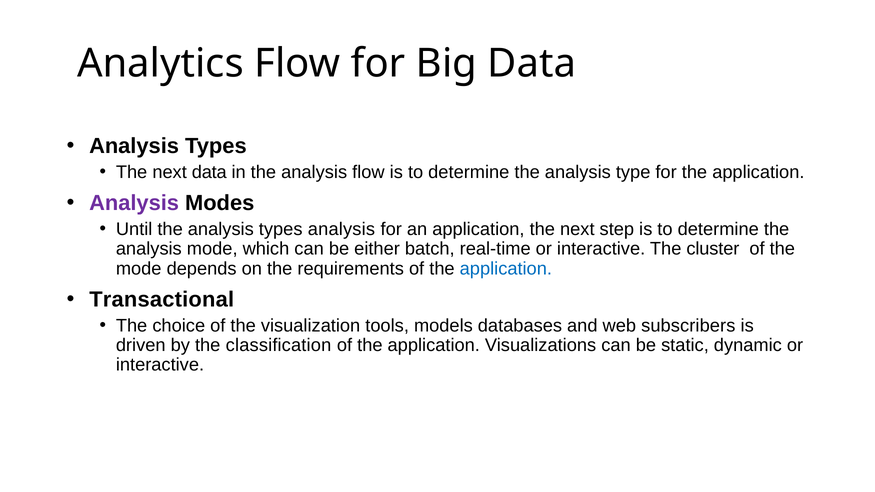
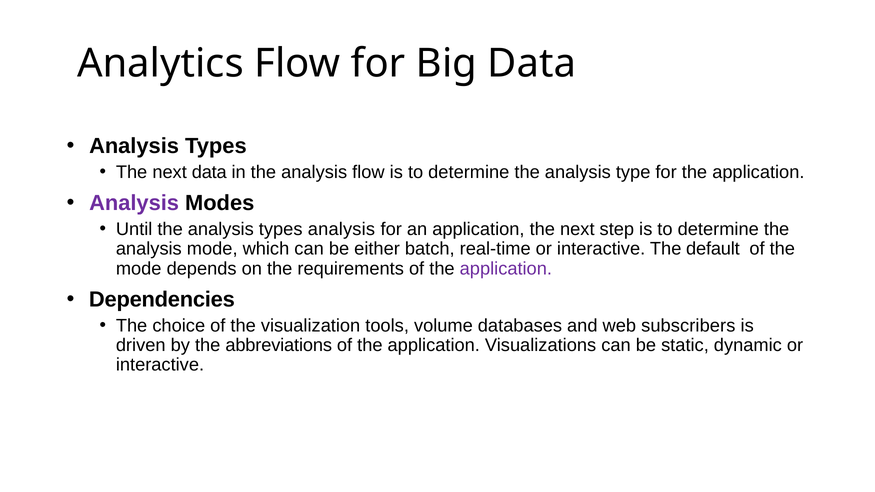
cluster: cluster -> default (713, 249)
application colour: blue -> purple (506, 269)
Transactional: Transactional -> Dependencies (162, 299)
models: models -> volume (443, 326)
classiﬁcation: classiﬁcation -> abbreviations (279, 345)
